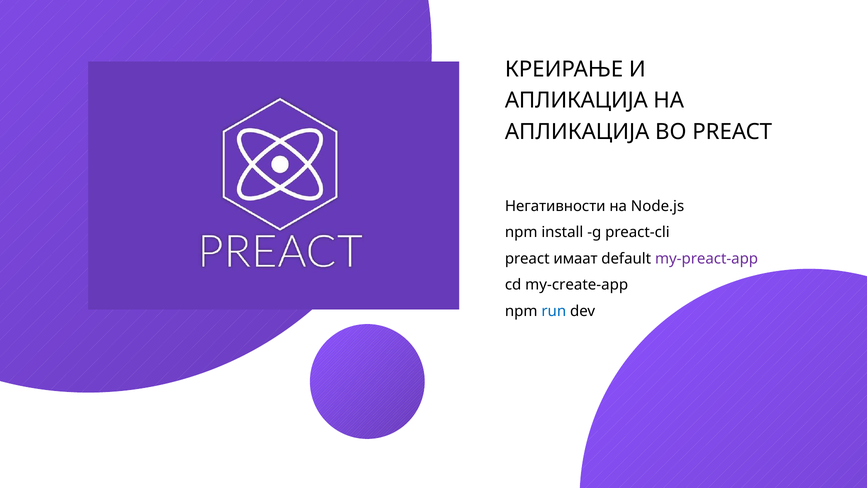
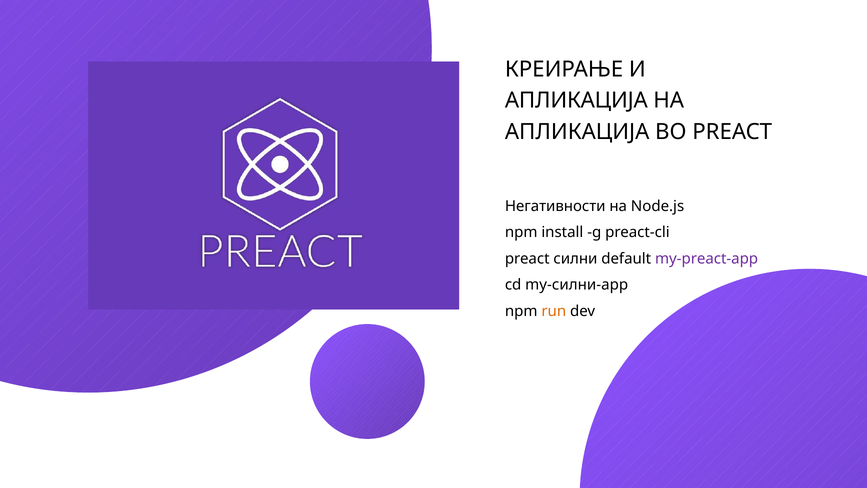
имаат: имаат -> силни (575, 258)
my-create-app: my-create-app -> my-силни-app (577, 285)
run colour: blue -> orange (554, 311)
